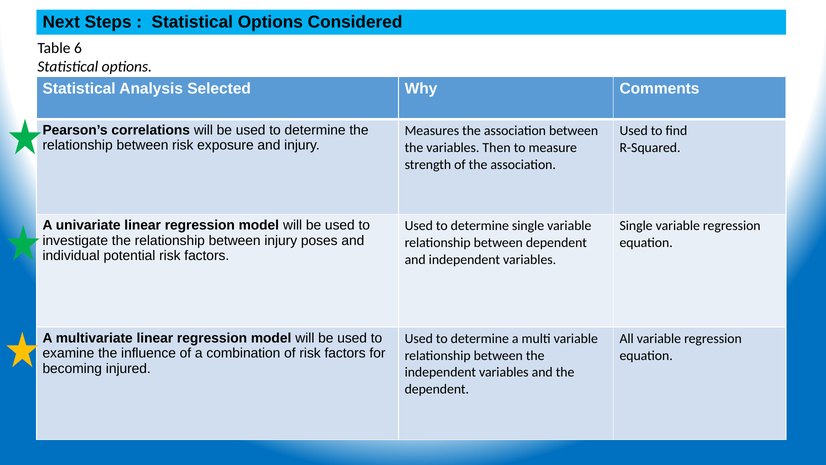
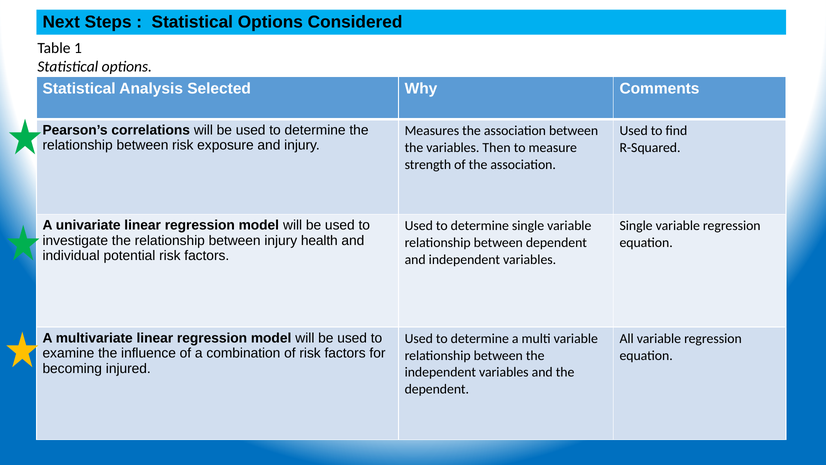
6: 6 -> 1 (78, 48)
poses: poses -> health (319, 240)
